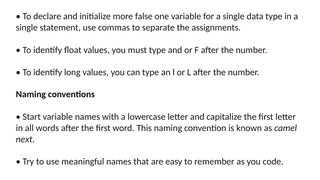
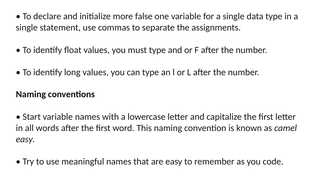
next: next -> easy (25, 139)
